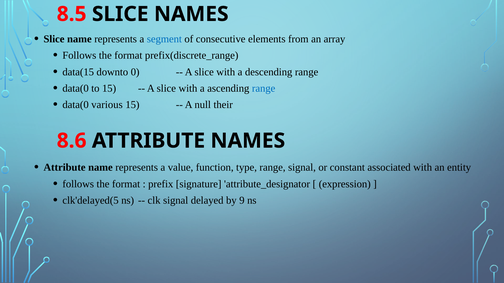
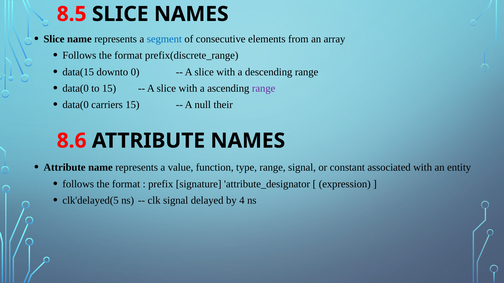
range colour: blue -> purple (264, 88)
various: various -> carriers (107, 105)
9: 9 -> 4 (242, 201)
